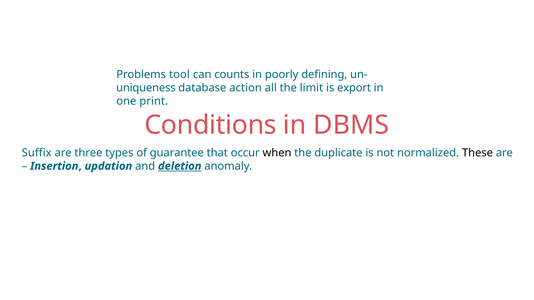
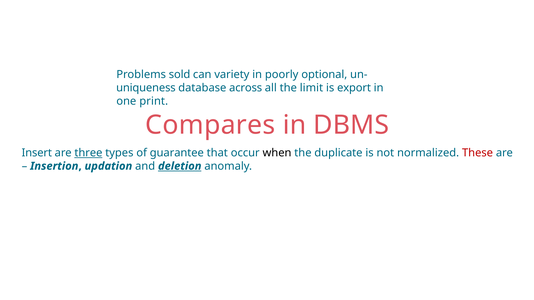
tool: tool -> sold (180, 74)
counts: counts -> variety (232, 74)
defining: defining -> optional (324, 74)
action: action -> across (246, 88)
Conditions: Conditions -> Compares (210, 125)
Suffix: Suffix -> Insert (37, 153)
three underline: none -> present (88, 153)
These colour: black -> red (478, 153)
